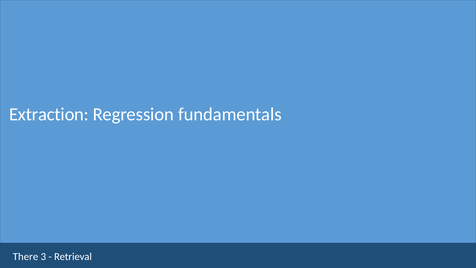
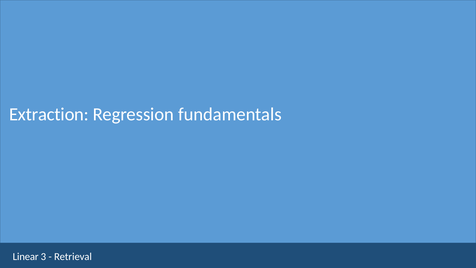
There: There -> Linear (26, 256)
